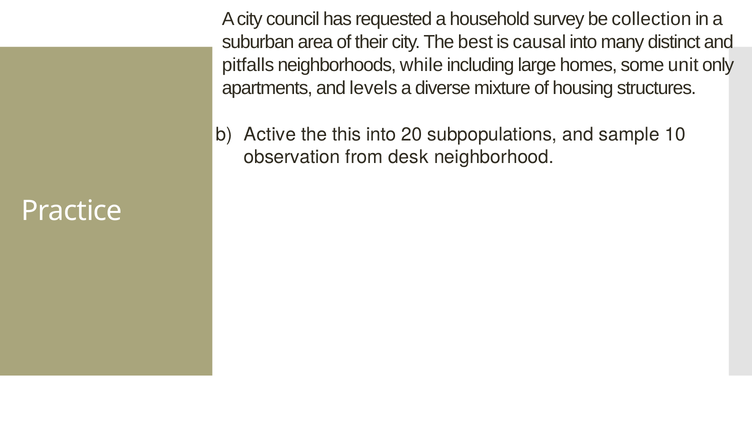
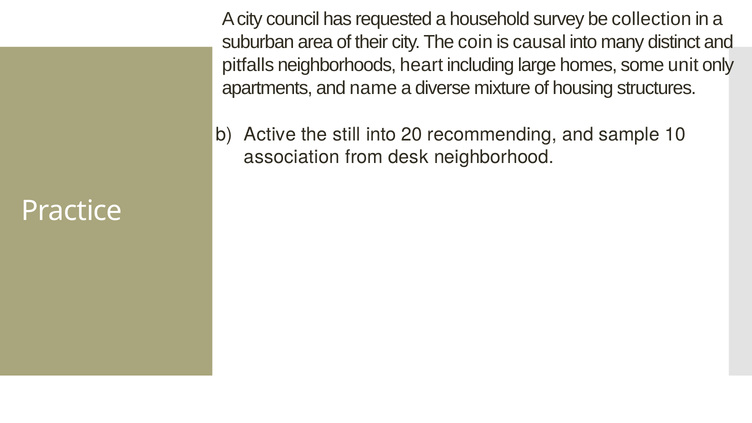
best: best -> coin (475, 42)
while: while -> heart (421, 65)
levels: levels -> name (373, 88)
this: this -> still (347, 135)
subpopulations: subpopulations -> recommending (492, 135)
observation: observation -> association (292, 157)
